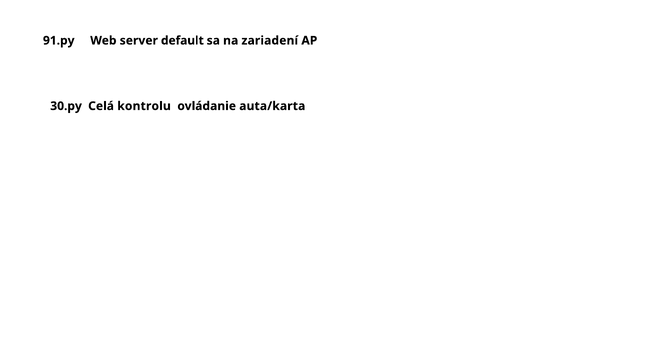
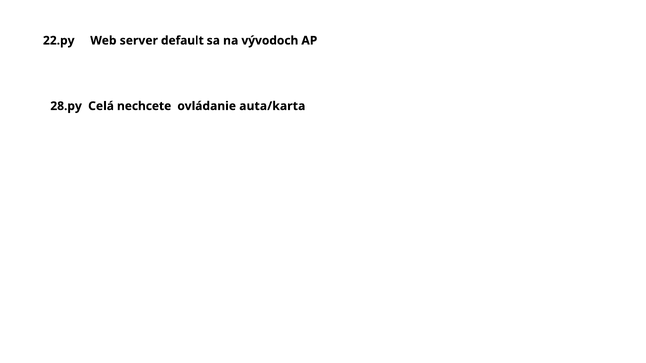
91.py: 91.py -> 22.py (59, 41)
zariadení: zariadení -> vývodoch (270, 41)
30.py: 30.py -> 28.py (66, 106)
kontrolu: kontrolu -> nechcete (144, 106)
